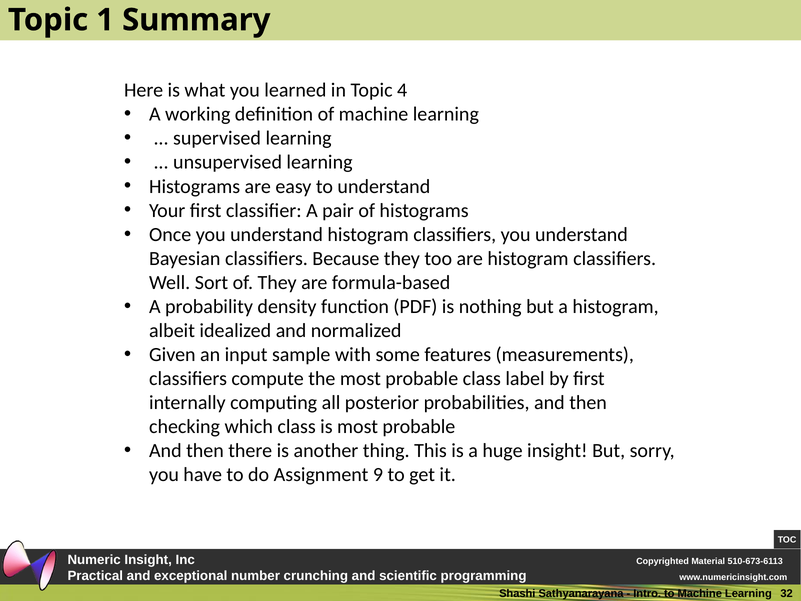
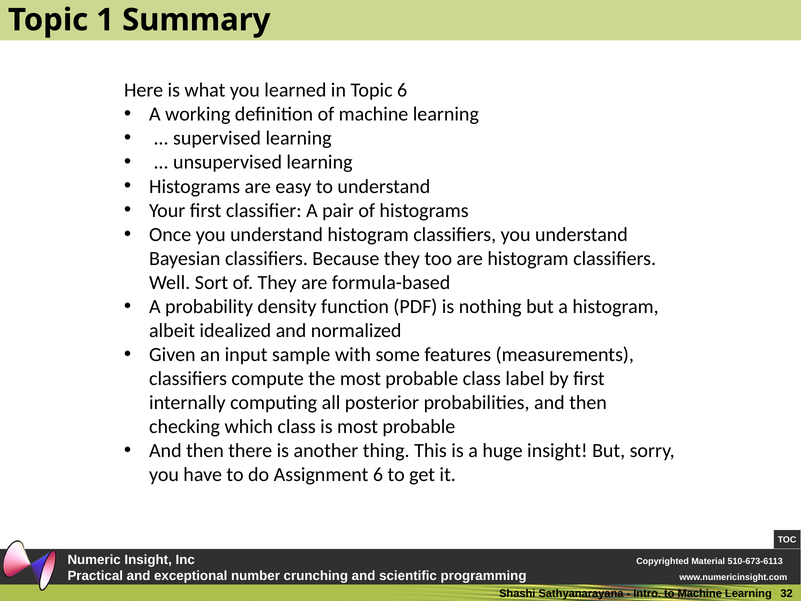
Topic 4: 4 -> 6 (402, 90)
Assignment 9: 9 -> 6 (378, 475)
